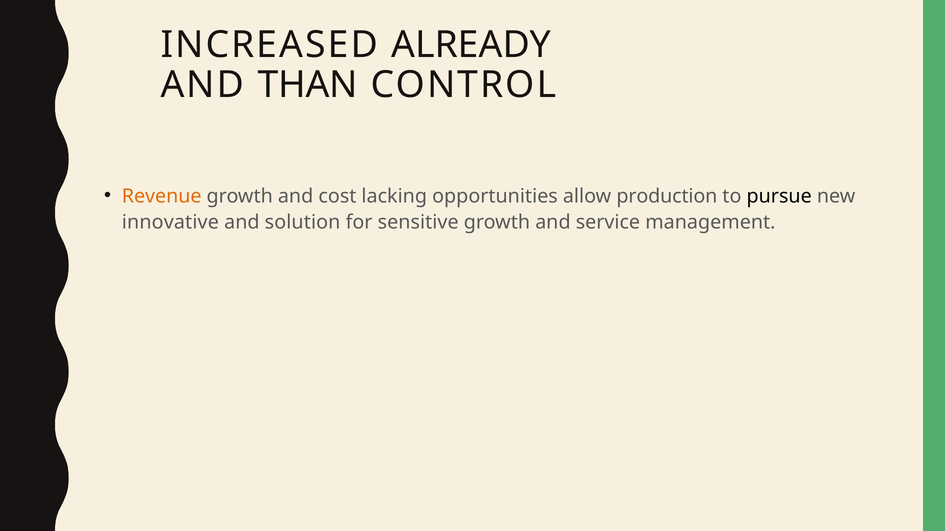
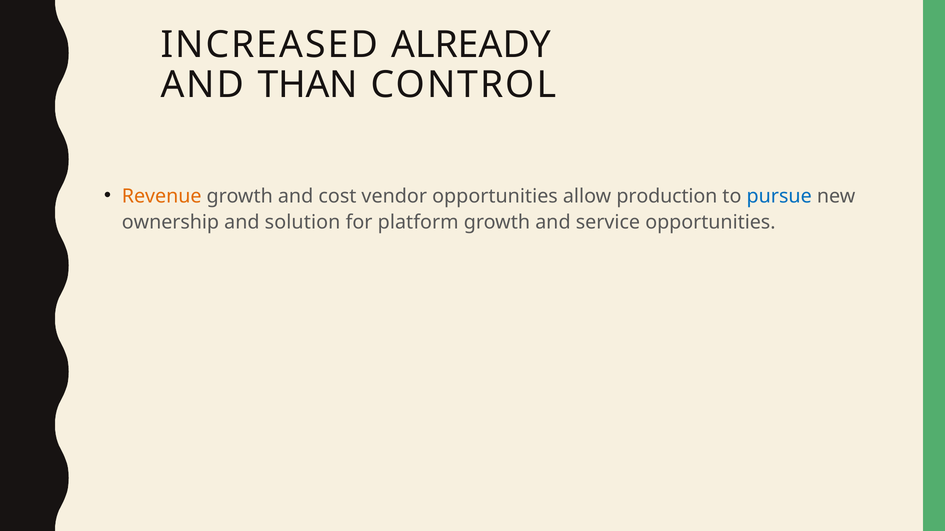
lacking: lacking -> vendor (394, 196)
pursue colour: black -> blue (779, 196)
innovative: innovative -> ownership (170, 222)
sensitive: sensitive -> platform (418, 222)
service management: management -> opportunities (710, 222)
